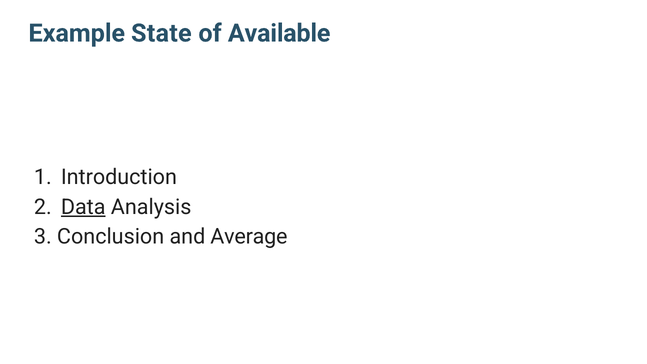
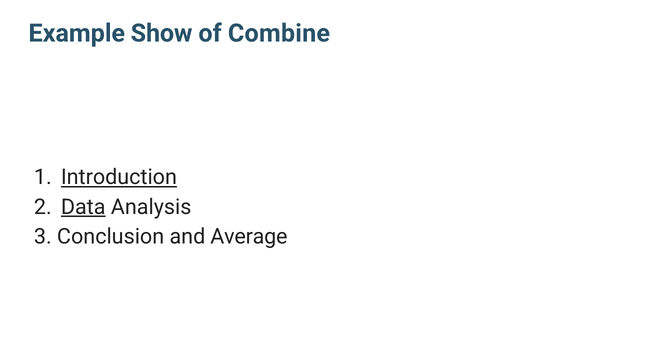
State: State -> Show (162, 33)
Available: Available -> Combine (279, 33)
Introduction underline: none -> present (119, 177)
